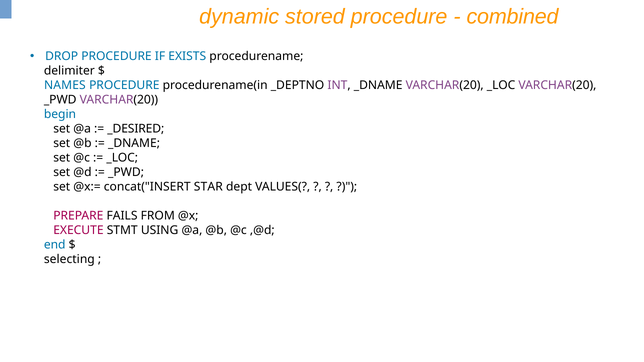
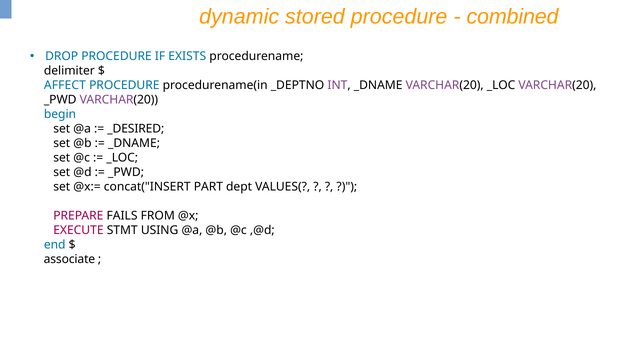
NAMES: NAMES -> AFFECT (65, 85)
STAR: STAR -> PART (208, 187)
selecting: selecting -> associate (69, 259)
